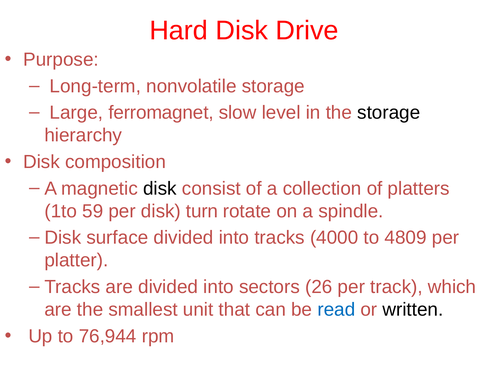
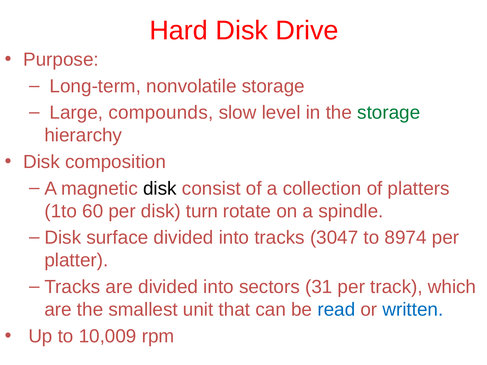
ferromagnet: ferromagnet -> compounds (161, 113)
storage colour: black -> green (389, 113)
59: 59 -> 60 (93, 211)
4000: 4000 -> 3047 (334, 238)
4809: 4809 -> 8974 (406, 238)
26: 26 -> 31 (319, 287)
written colour: black -> blue (413, 310)
76,944: 76,944 -> 10,009 (108, 336)
